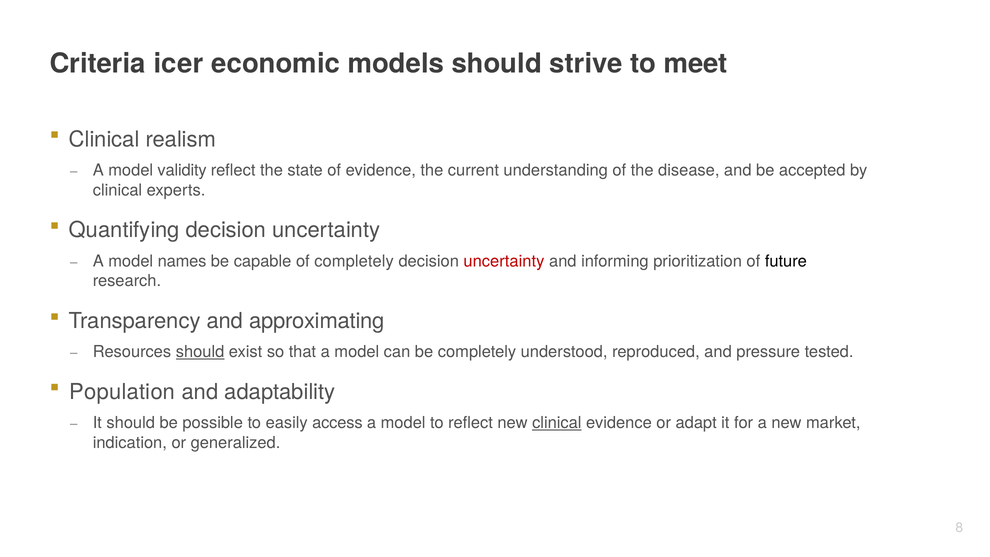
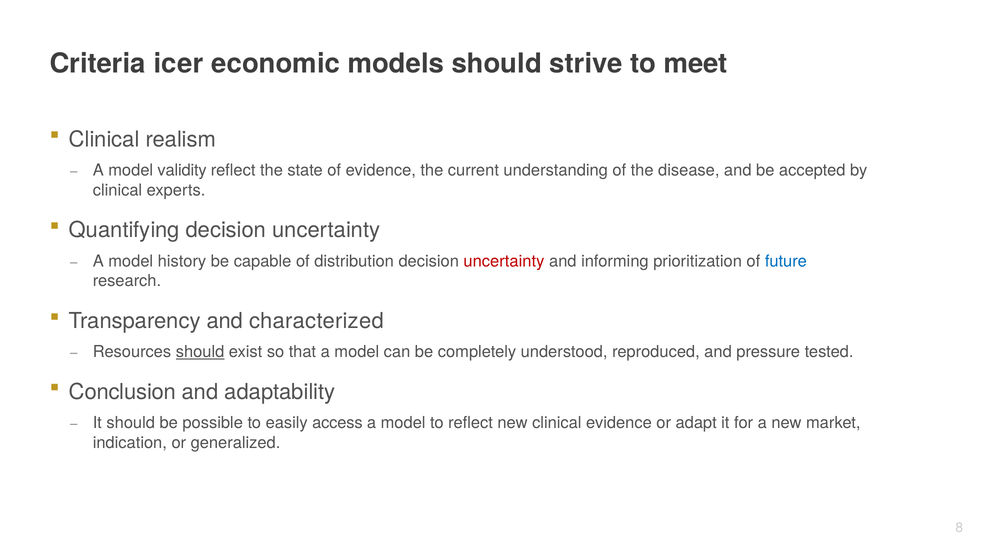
names: names -> history (182, 261)
of completely: completely -> distribution (354, 261)
future colour: black -> blue (786, 261)
approximating: approximating -> characterized (317, 321)
Population: Population -> Conclusion (122, 392)
clinical underline: present -> none (557, 423)
